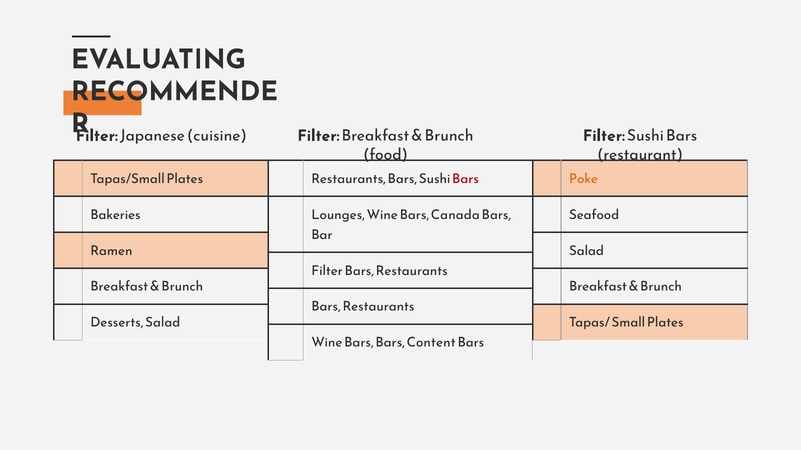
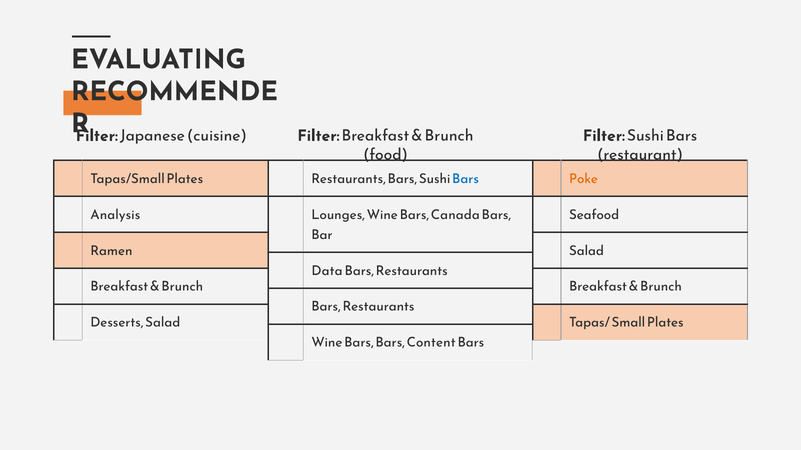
Bars colour: red -> blue (466, 179)
Bakeries: Bakeries -> Analysis (115, 215)
Filter: Filter -> Data (327, 271)
